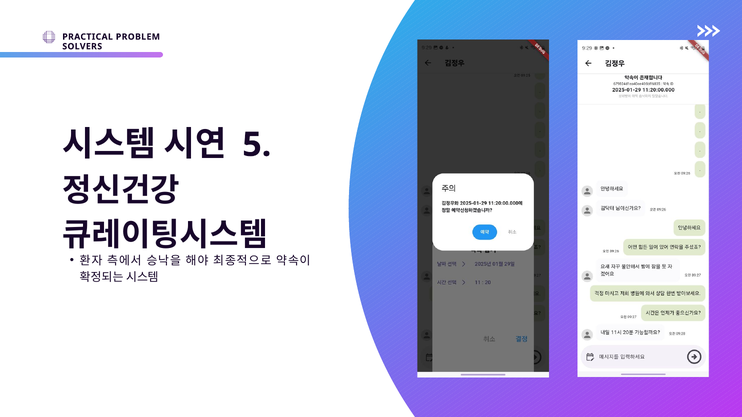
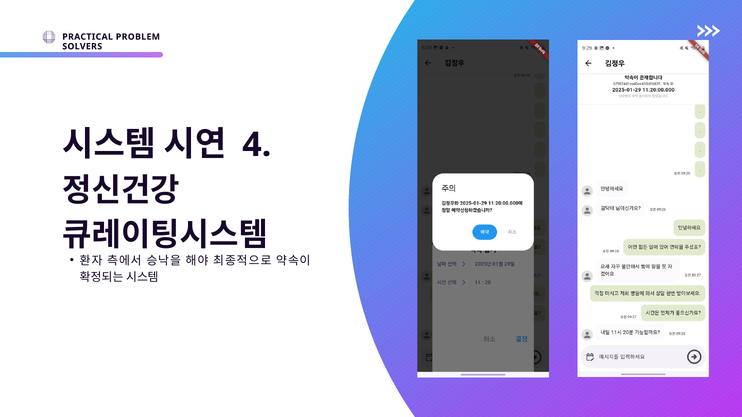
5: 5 -> 4 (257, 145)
